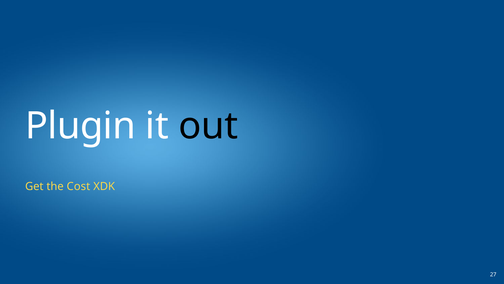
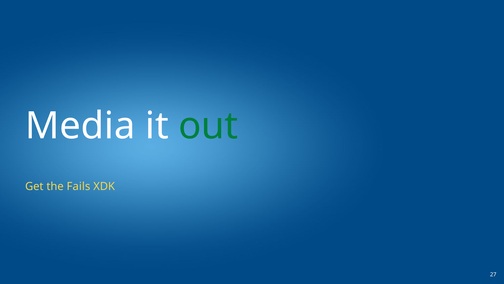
Plugin: Plugin -> Media (80, 126)
out colour: black -> green (208, 126)
Cost: Cost -> Fails (78, 186)
